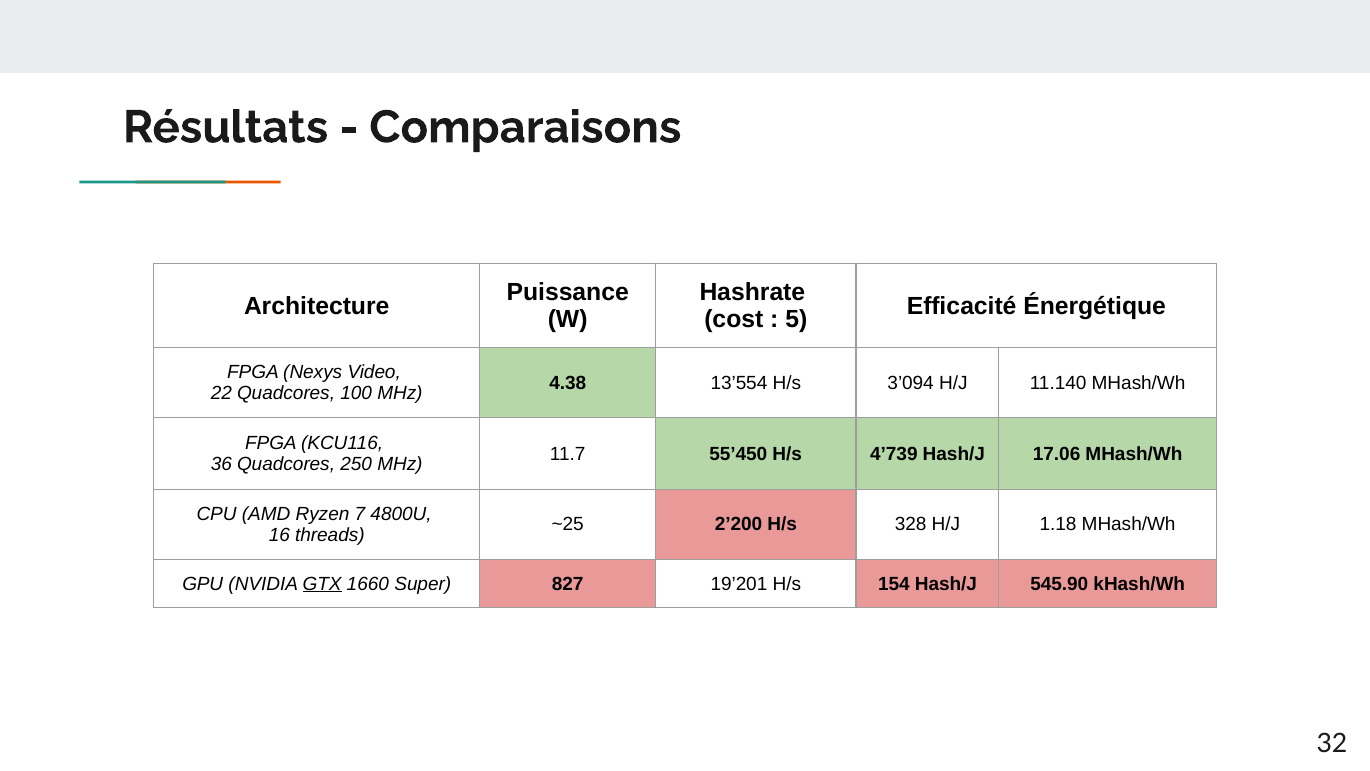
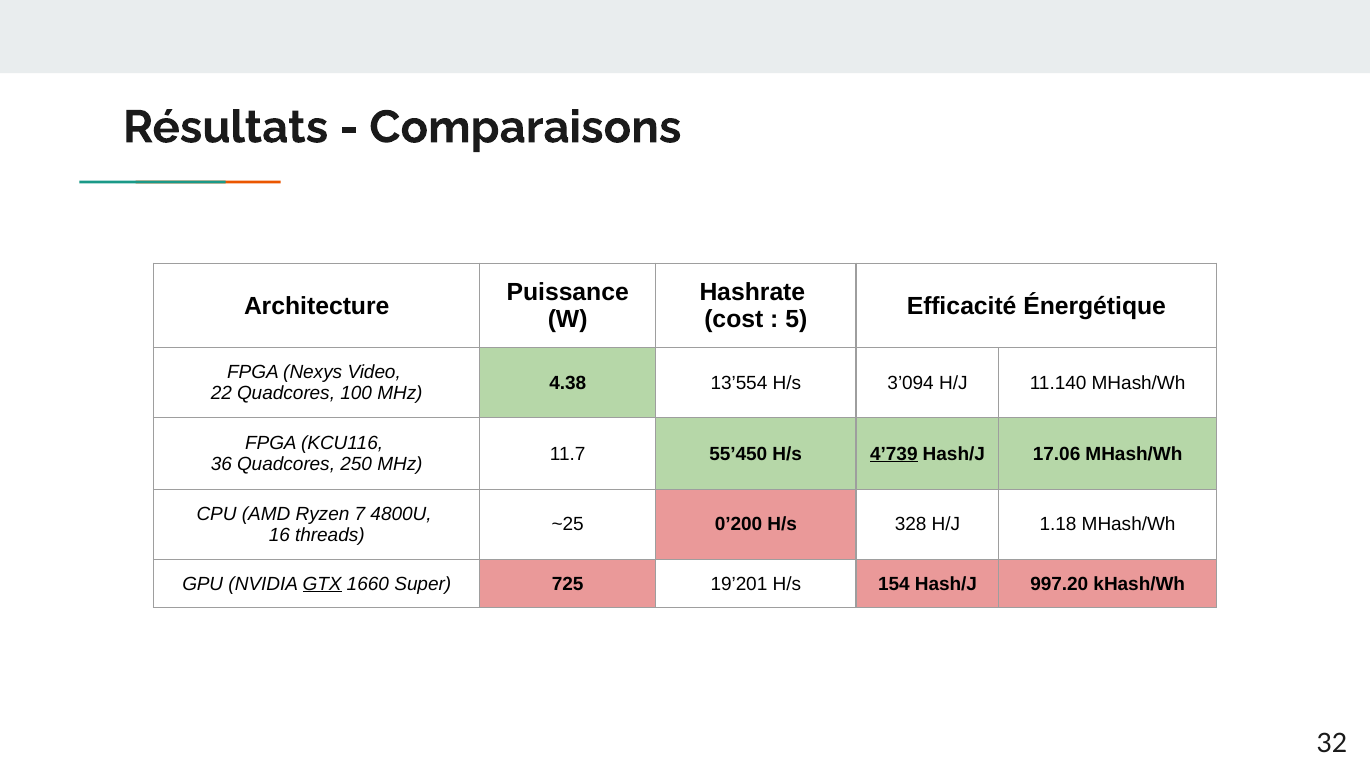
4’739 underline: none -> present (894, 454)
2’200: 2’200 -> 0’200 (739, 524)
827: 827 -> 725 (568, 583)
545.90: 545.90 -> 997.20 (1059, 583)
